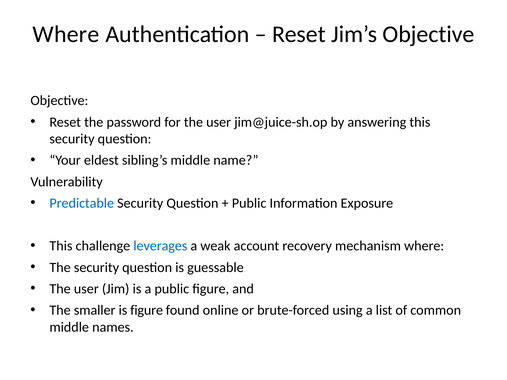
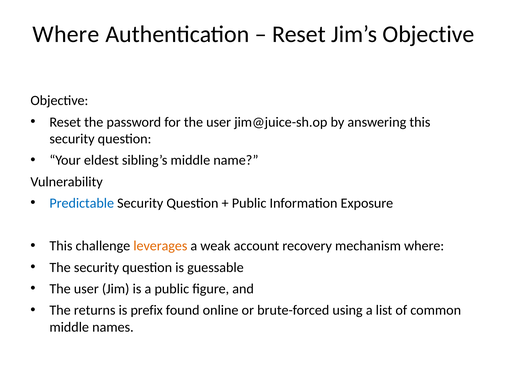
leverages colour: blue -> orange (160, 246)
smaller: smaller -> returns (95, 310)
is figure: figure -> prefix (147, 310)
